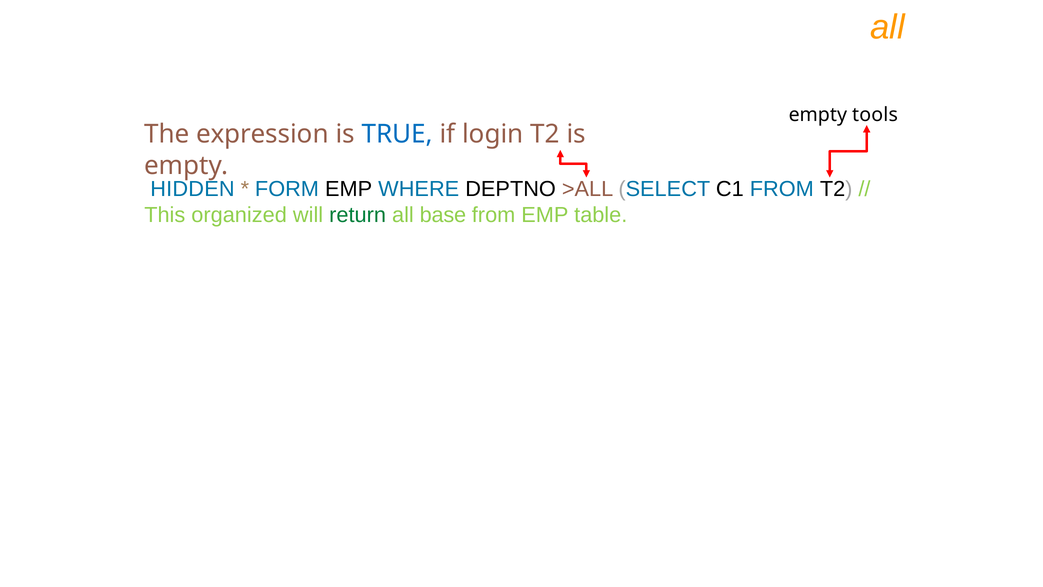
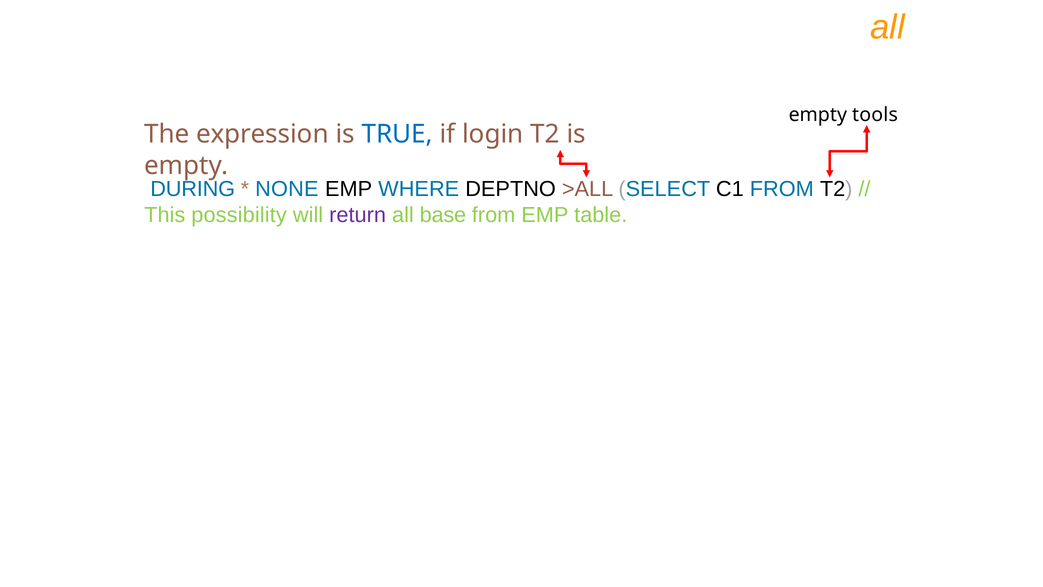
HIDDEN: HIDDEN -> DURING (193, 189)
FORM: FORM -> NONE (287, 189)
organized: organized -> possibility (239, 215)
return colour: green -> purple (358, 215)
